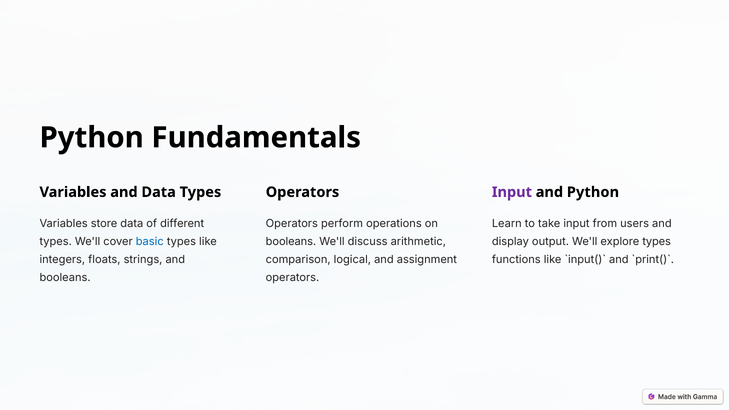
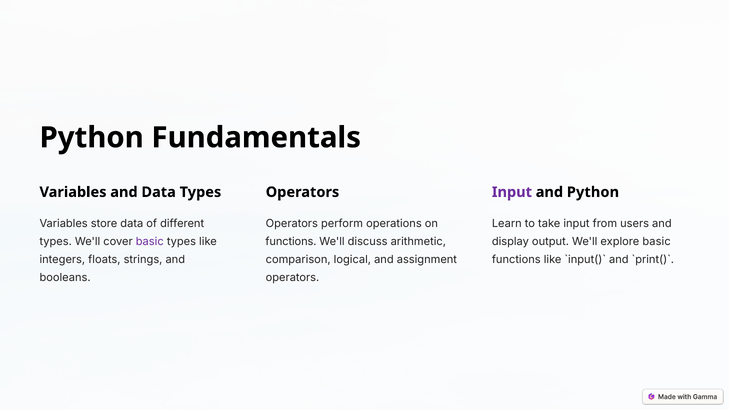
basic colour: blue -> purple (150, 242)
booleans: booleans -> functions (291, 242)
explore types: types -> basic (657, 242)
